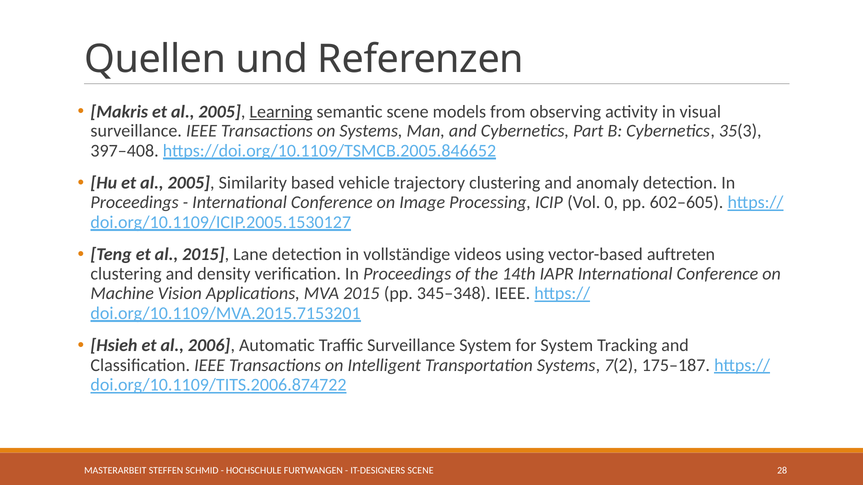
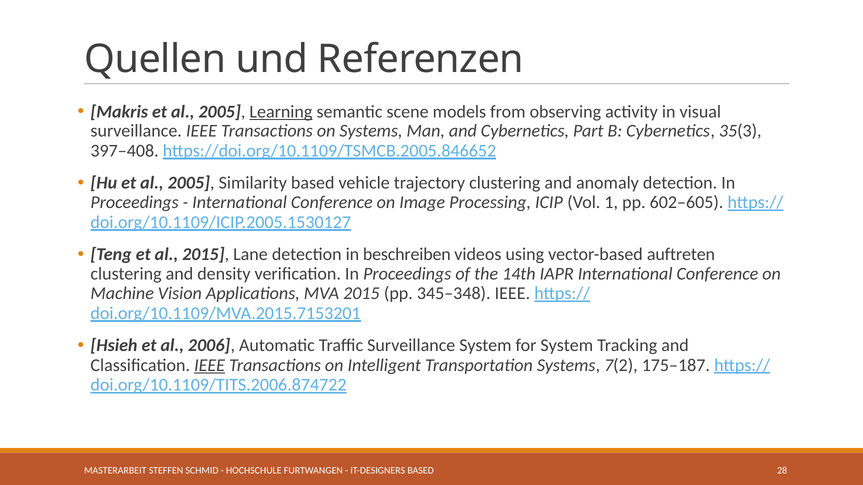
0: 0 -> 1 (611, 203)
vollständige: vollständige -> beschreiben (407, 255)
IEEE underline: none -> present (210, 365)
IT-DESIGNERS SCENE: SCENE -> BASED (421, 471)
